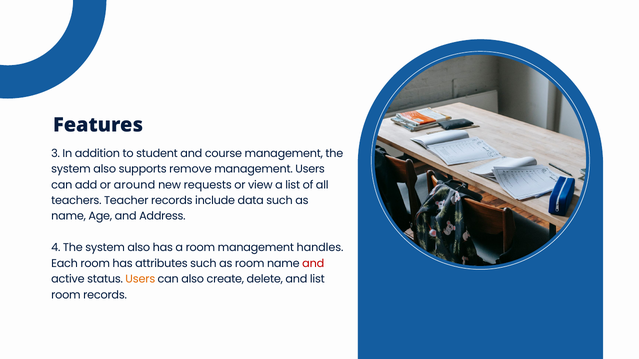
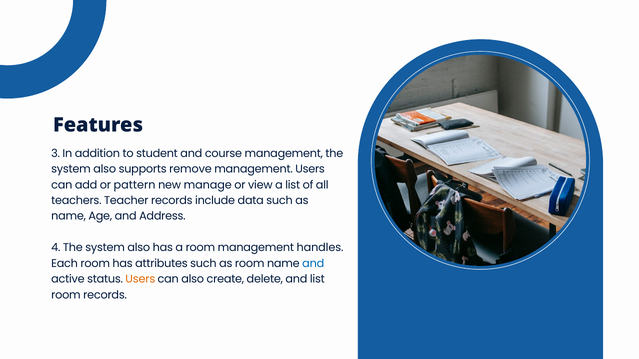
around: around -> pattern (135, 185)
requests: requests -> manage (208, 185)
and colour: red -> blue (313, 264)
